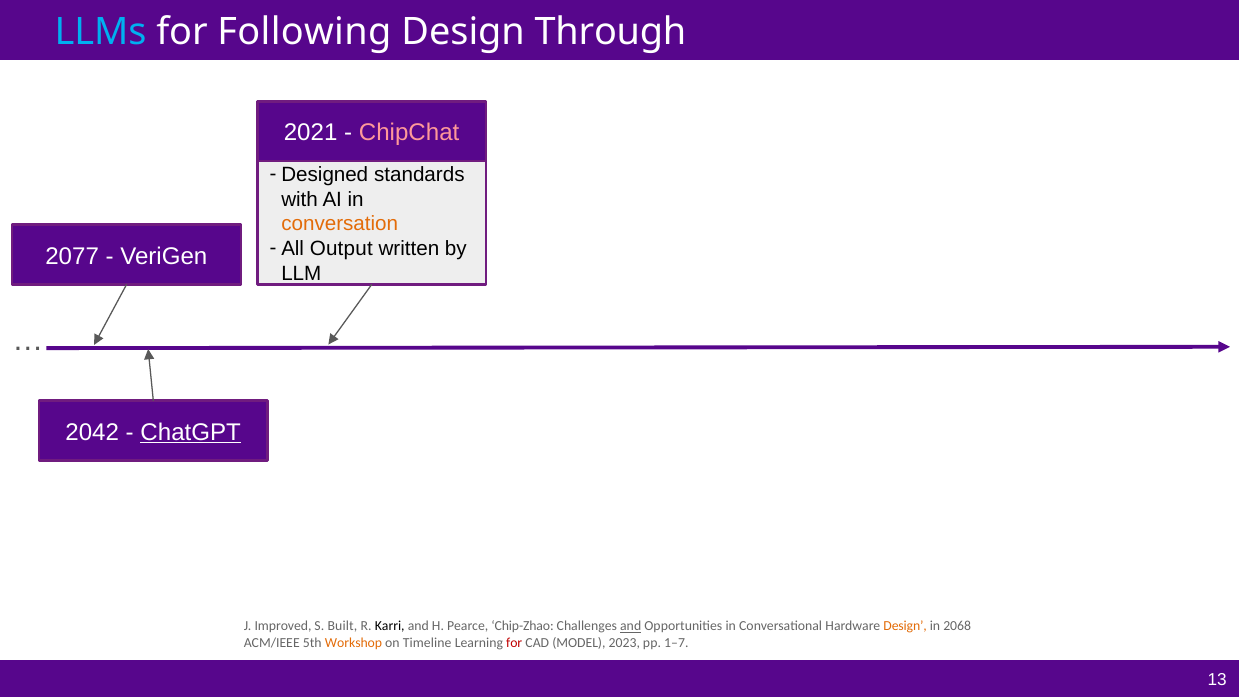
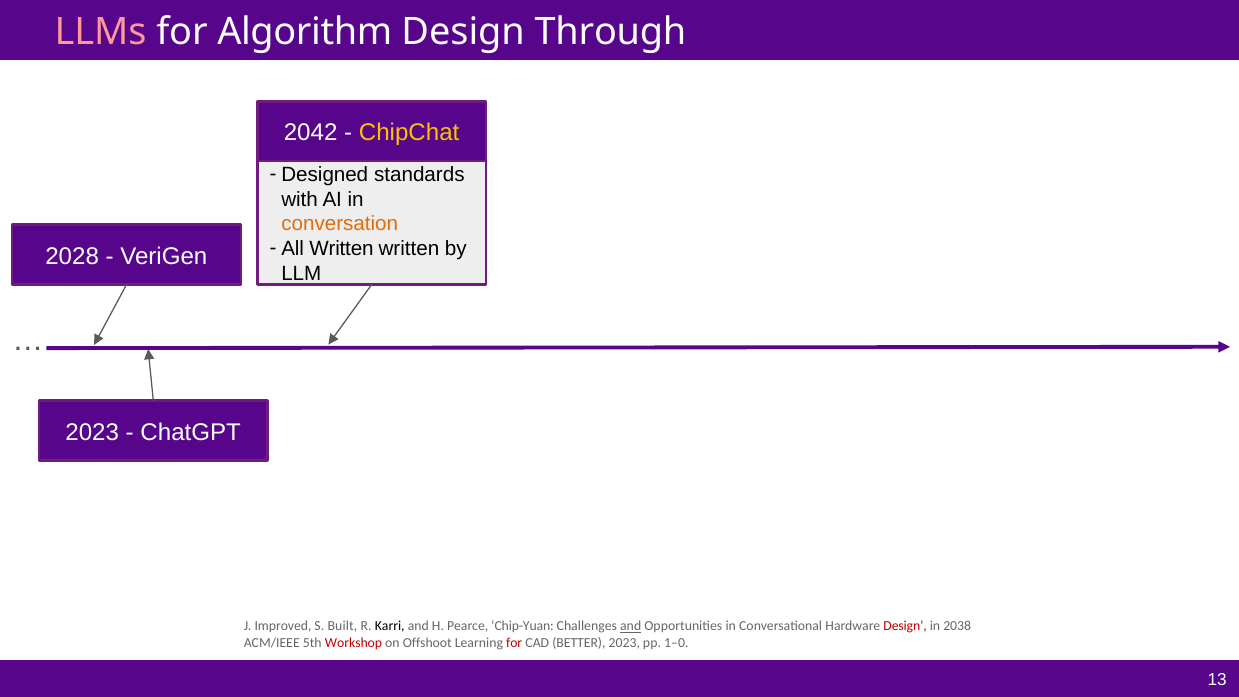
LLMs colour: light blue -> pink (101, 32)
Following: Following -> Algorithm (305, 32)
2021: 2021 -> 2042 (311, 133)
ChipChat colour: pink -> yellow (409, 133)
All Output: Output -> Written (341, 249)
2077: 2077 -> 2028 (72, 256)
2042: 2042 -> 2023 (92, 432)
ChatGPT underline: present -> none (191, 432)
Chip-Zhao: Chip-Zhao -> Chip-Yuan (523, 626)
Design colour: orange -> red (905, 626)
2068: 2068 -> 2038 (957, 626)
Workshop colour: orange -> red (354, 643)
Timeline: Timeline -> Offshoot (427, 643)
MODEL: MODEL -> BETTER (579, 643)
1–7: 1–7 -> 1–0 (676, 643)
